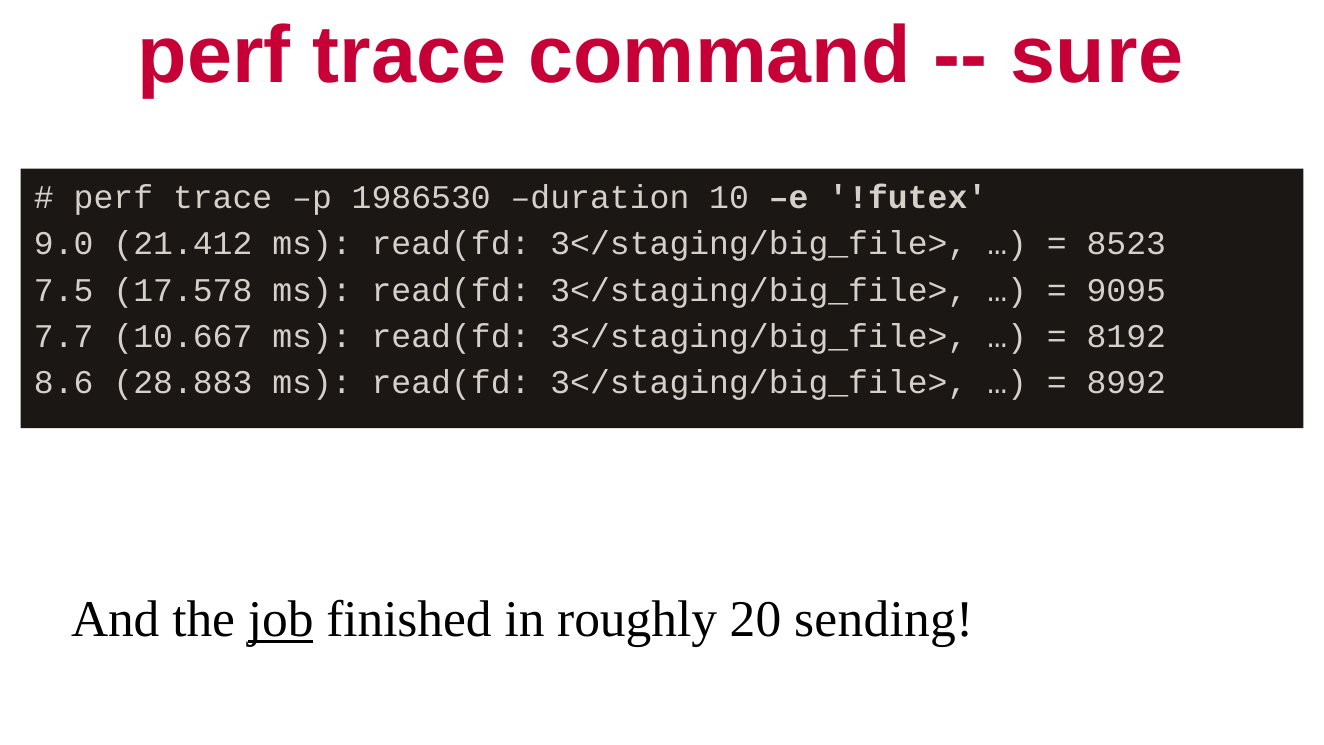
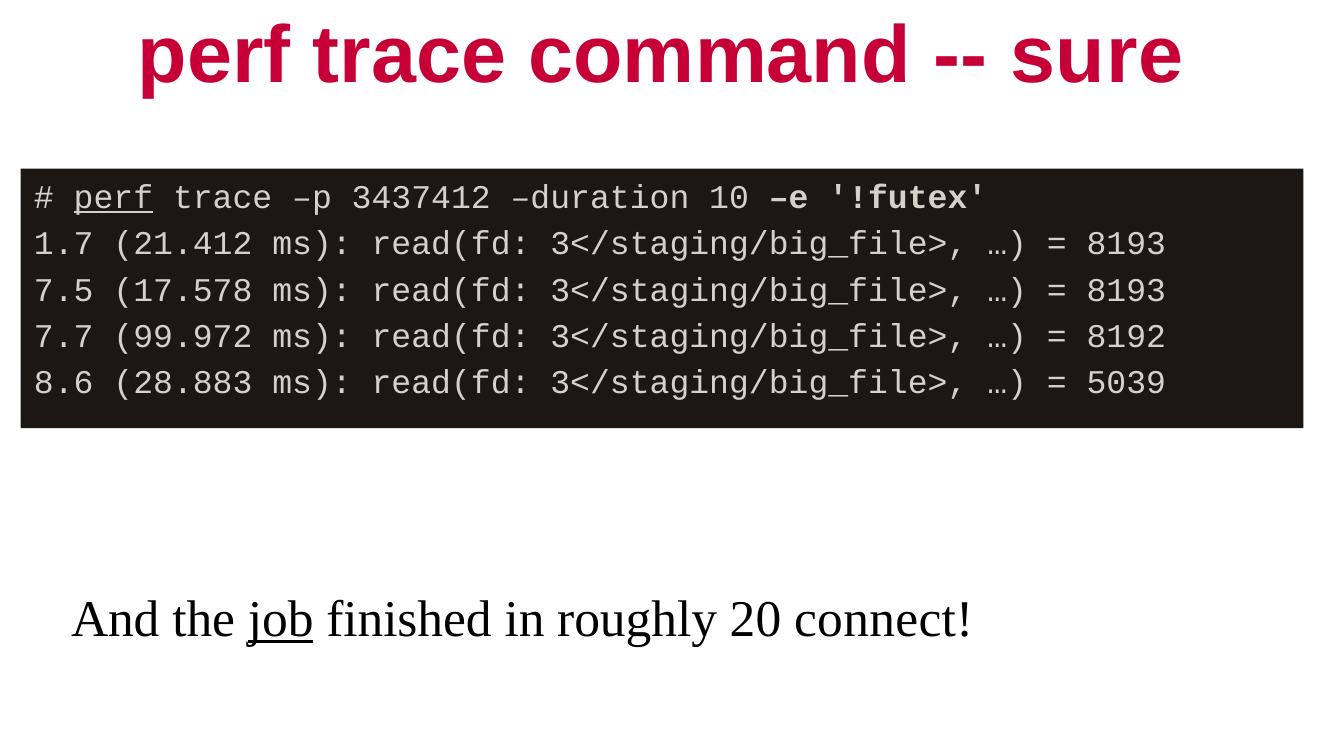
perf underline: none -> present (113, 197)
1986530: 1986530 -> 3437412 (421, 197)
9.0: 9.0 -> 1.7 (64, 244)
8523: 8523 -> 8193 (1126, 244)
9095: 9095 -> 8193 (1126, 290)
10.667: 10.667 -> 99.972 (183, 336)
8992: 8992 -> 5039 (1126, 383)
sending: sending -> connect (884, 620)
